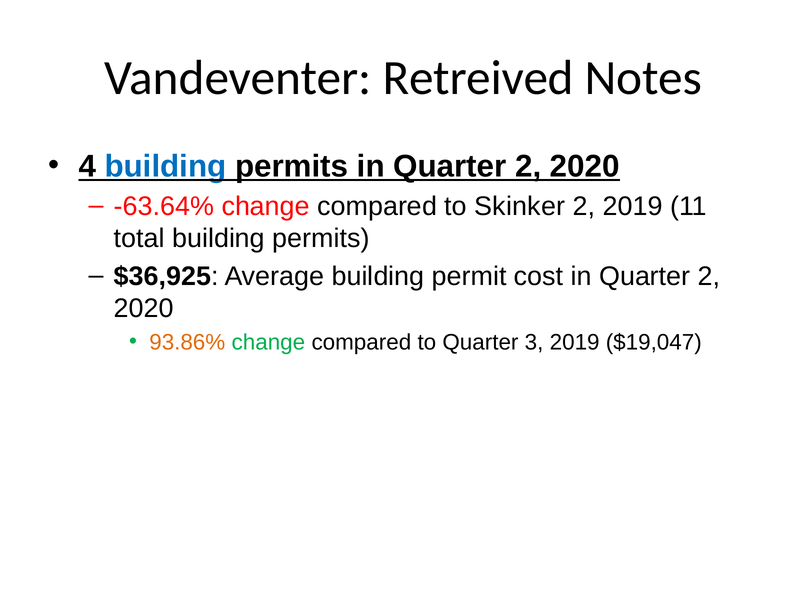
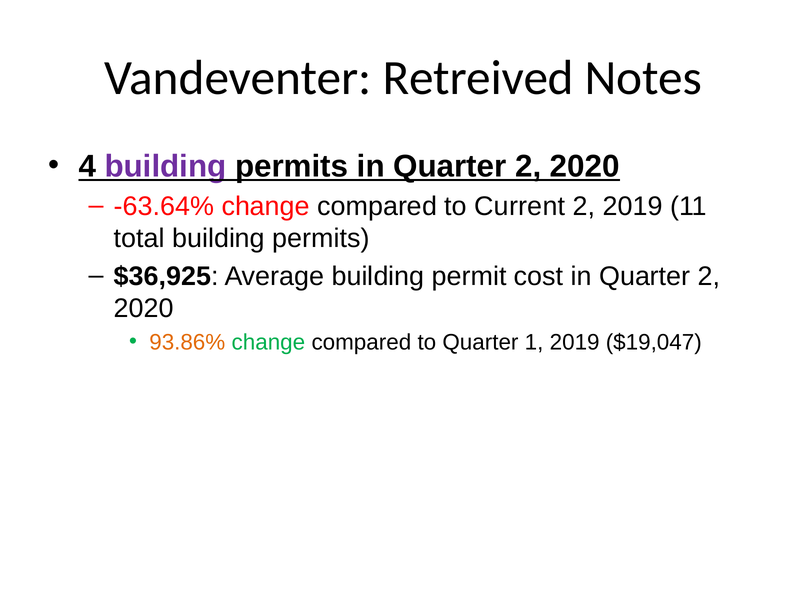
building colour: blue -> purple (166, 166)
Skinker: Skinker -> Current (520, 206)
3: 3 -> 1 (534, 342)
